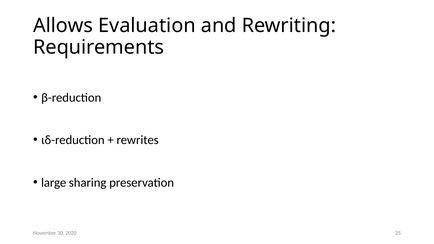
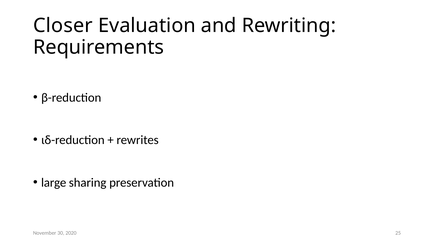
Allows: Allows -> Closer (63, 26)
